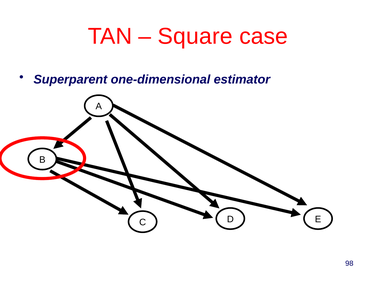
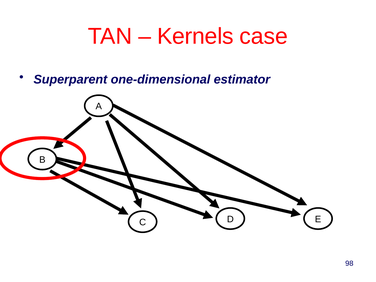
Square: Square -> Kernels (195, 36)
